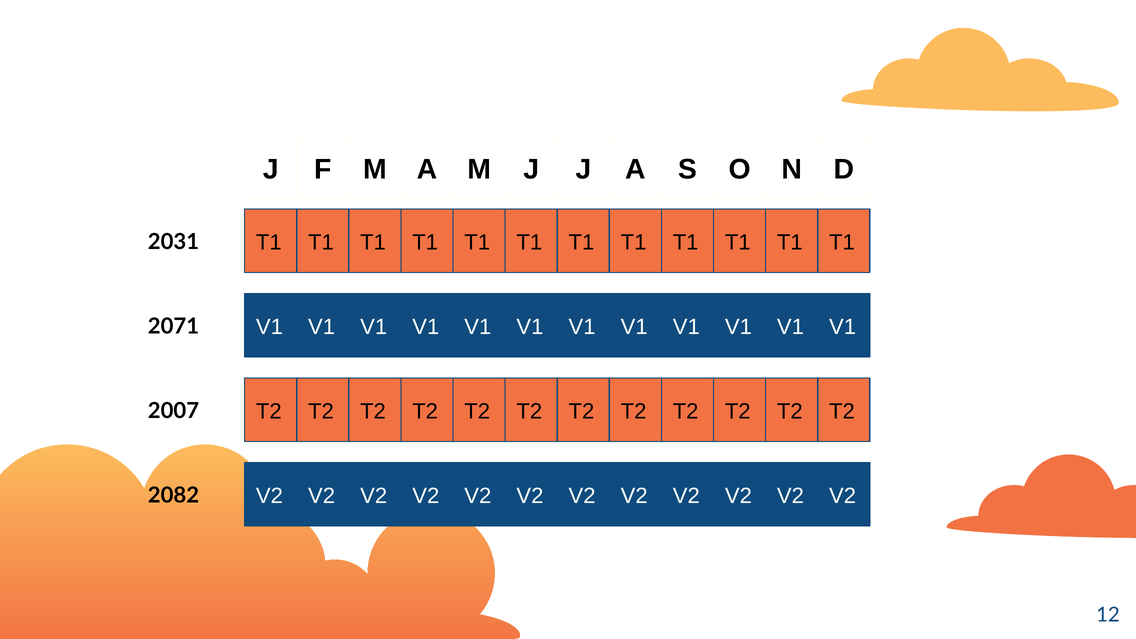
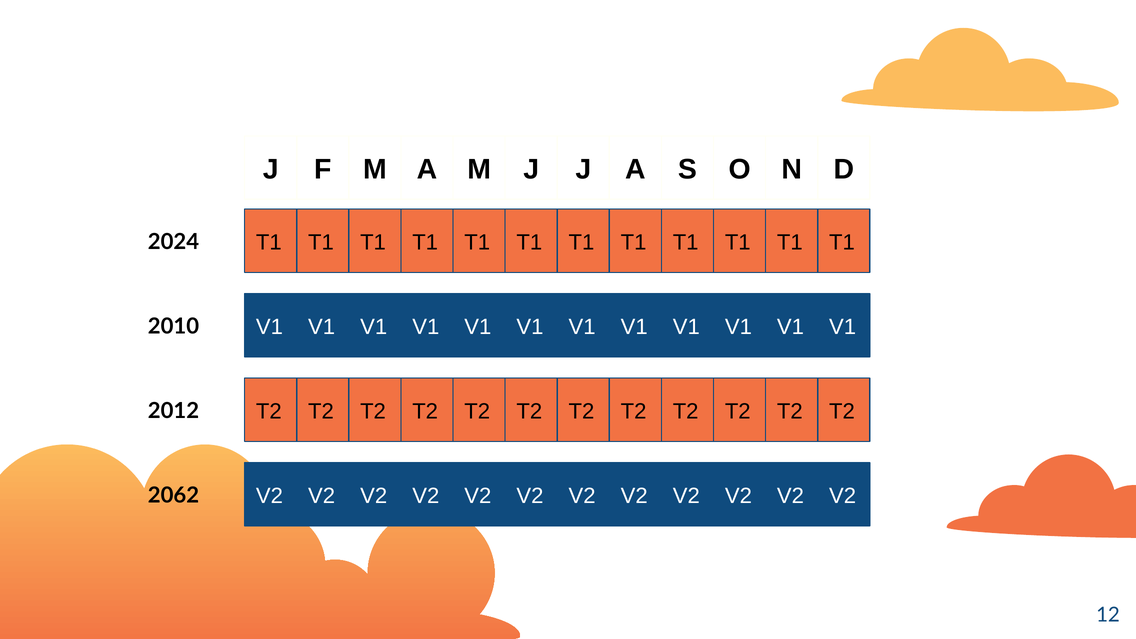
2031: 2031 -> 2024 (173, 242)
2071: 2071 -> 2010 (173, 327)
2007: 2007 -> 2012 (173, 411)
2082: 2082 -> 2062 (173, 496)
